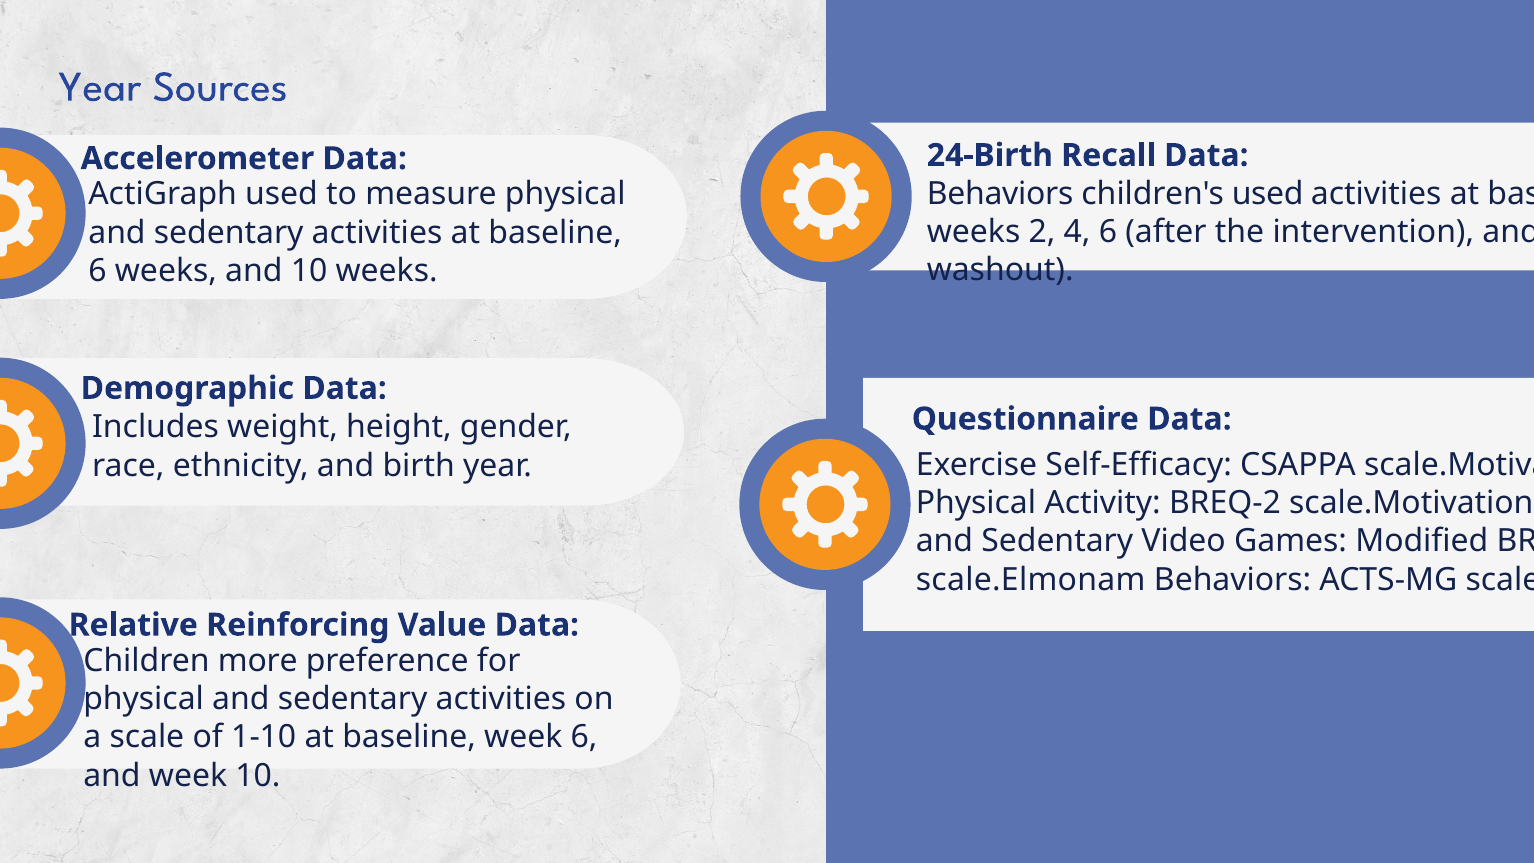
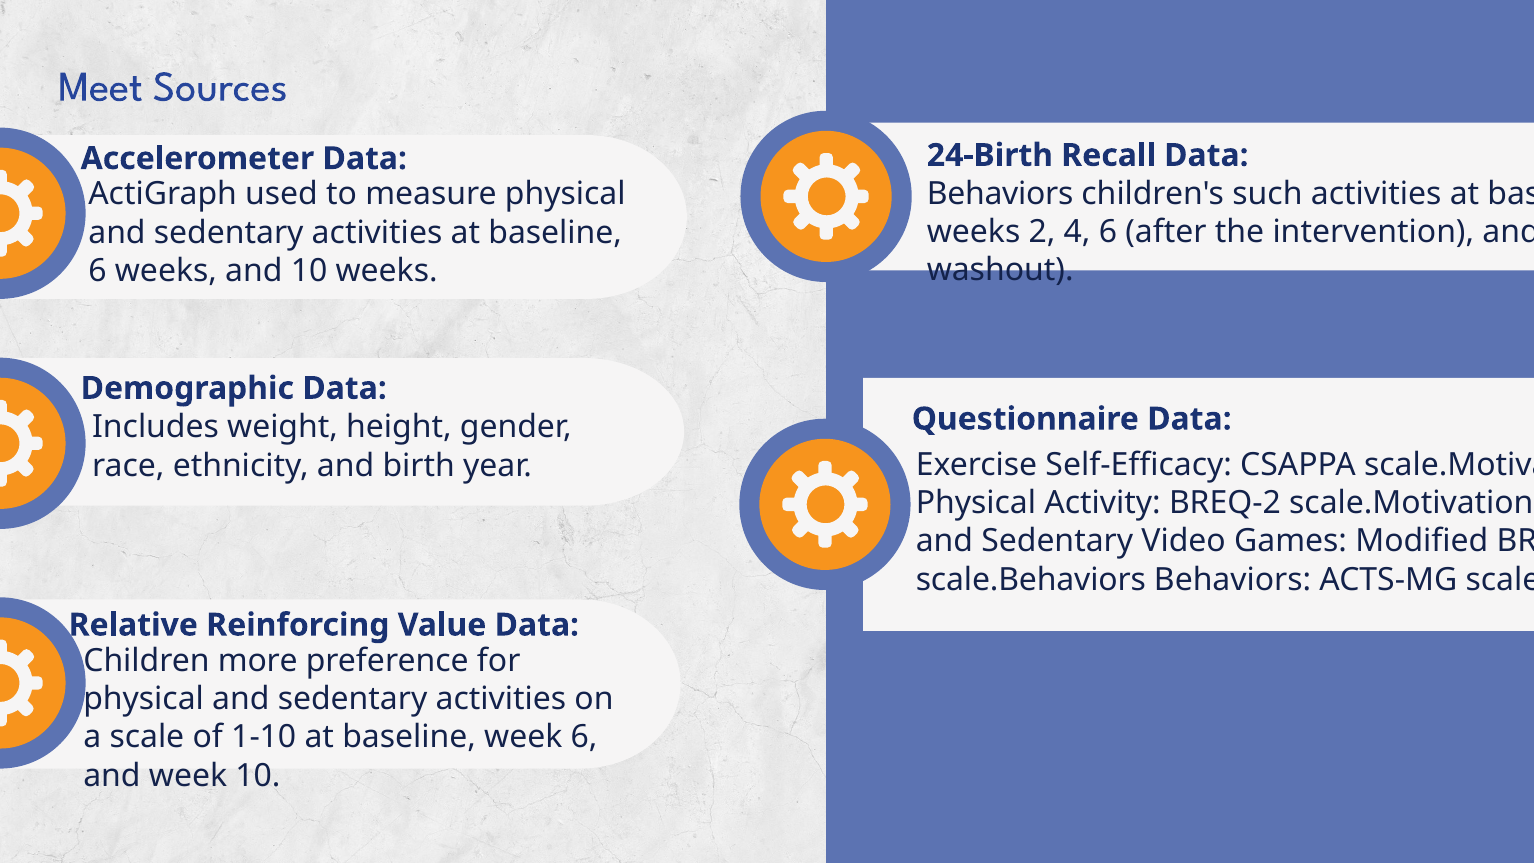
Year: Year -> Meet (100, 87)
children's used: used -> such (1267, 194)
scale.Elmonam: scale.Elmonam -> scale.Behaviors (1031, 580)
